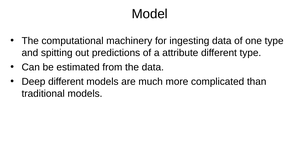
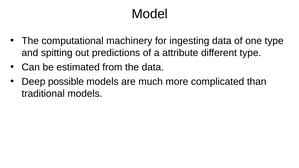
Deep different: different -> possible (66, 82)
